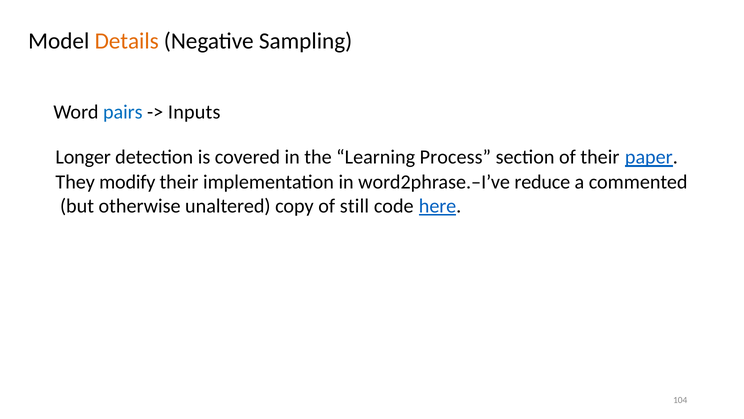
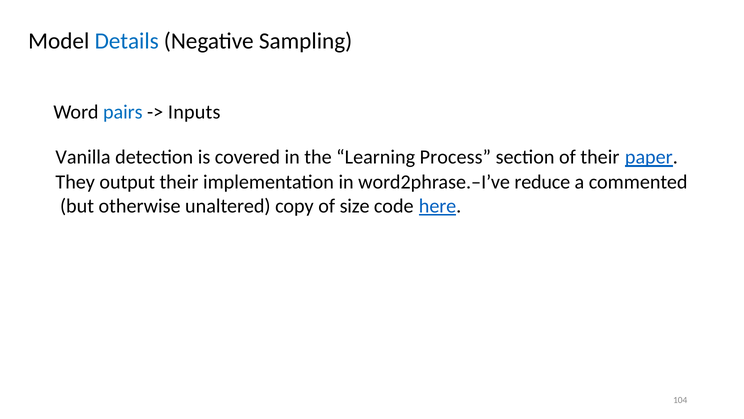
Details colour: orange -> blue (127, 41)
Longer: Longer -> Vanilla (83, 157)
modify: modify -> output (127, 182)
still: still -> size (355, 206)
